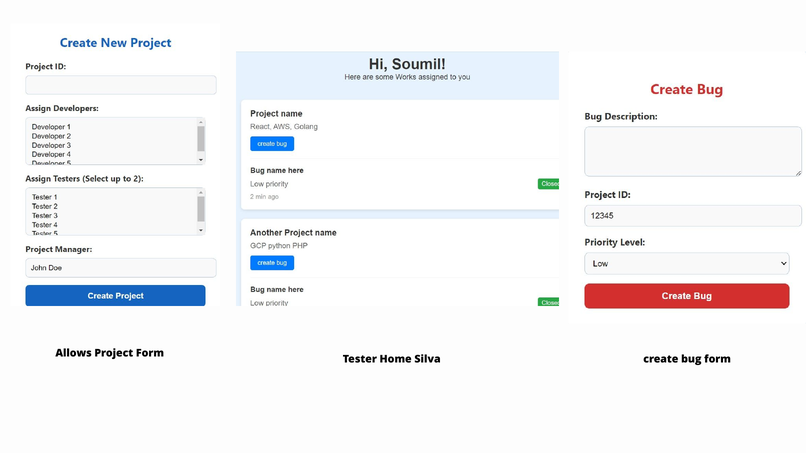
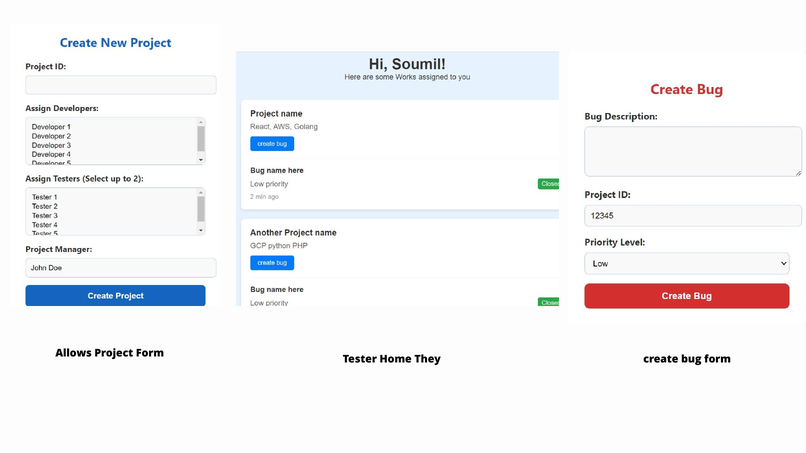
Silva: Silva -> They (428, 360)
